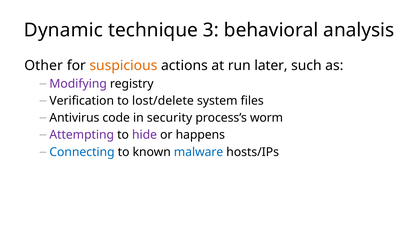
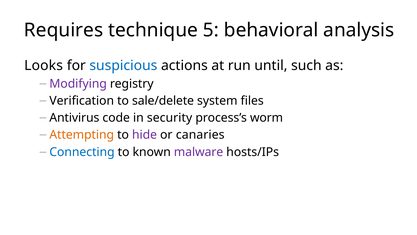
Dynamic: Dynamic -> Requires (64, 30)
3: 3 -> 5 (211, 30)
Other: Other -> Looks (44, 66)
suspicious colour: orange -> blue (123, 66)
later: later -> until (271, 66)
lost/delete: lost/delete -> sale/delete (163, 101)
Attempting colour: purple -> orange (82, 135)
happens: happens -> canaries (200, 135)
malware colour: blue -> purple (199, 152)
